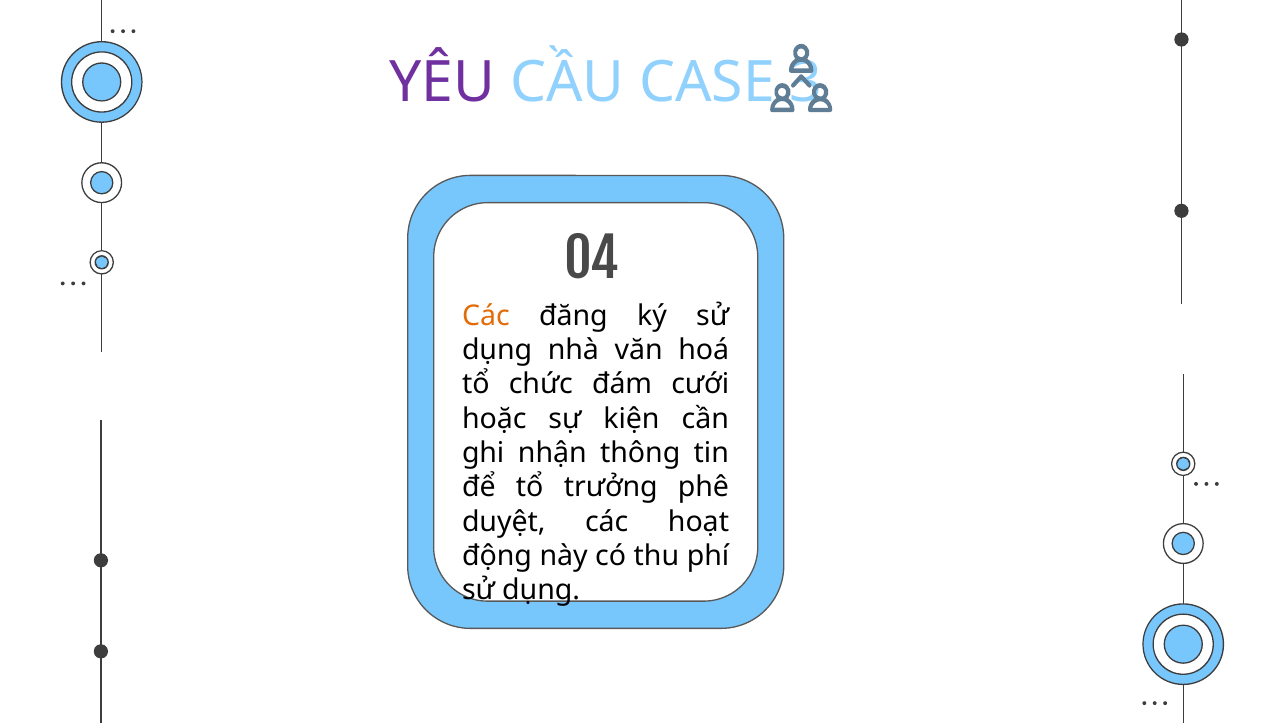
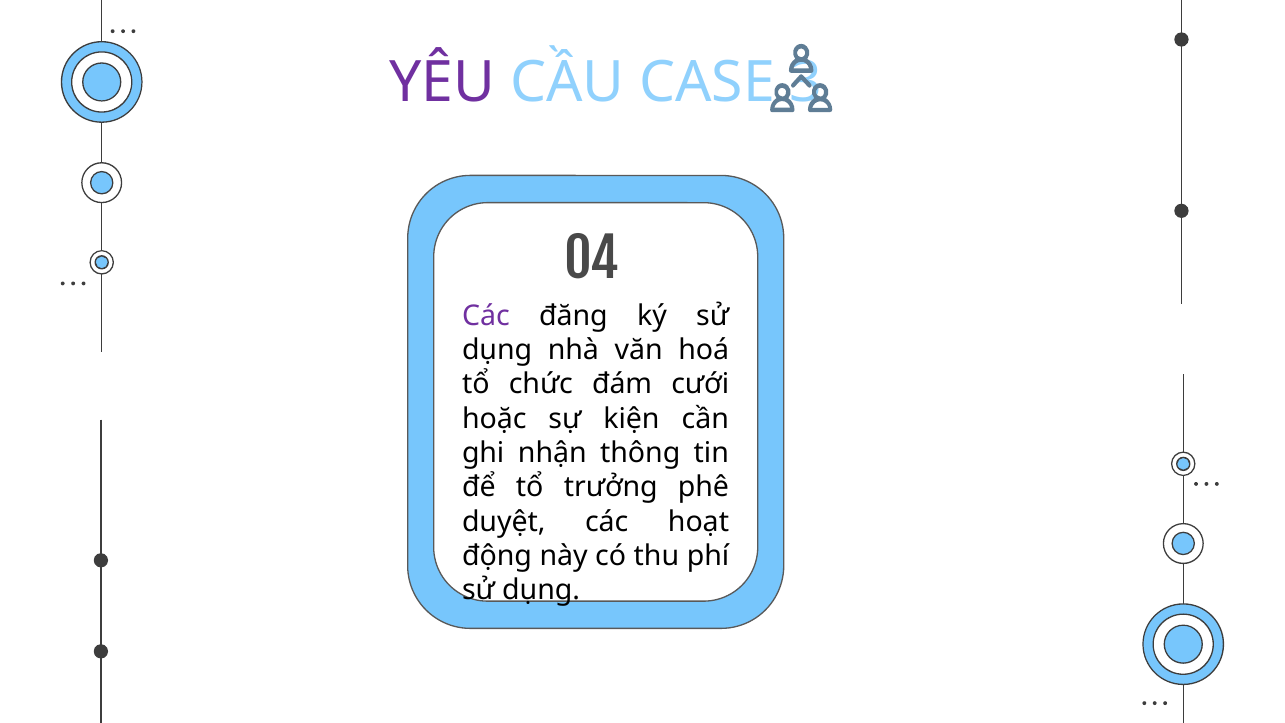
Các colour: orange -> purple (486, 316)
